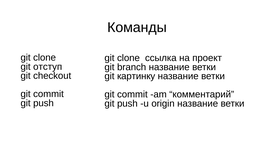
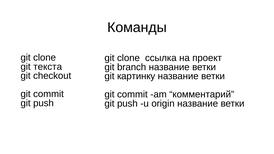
отступ: отступ -> текста (48, 67)
